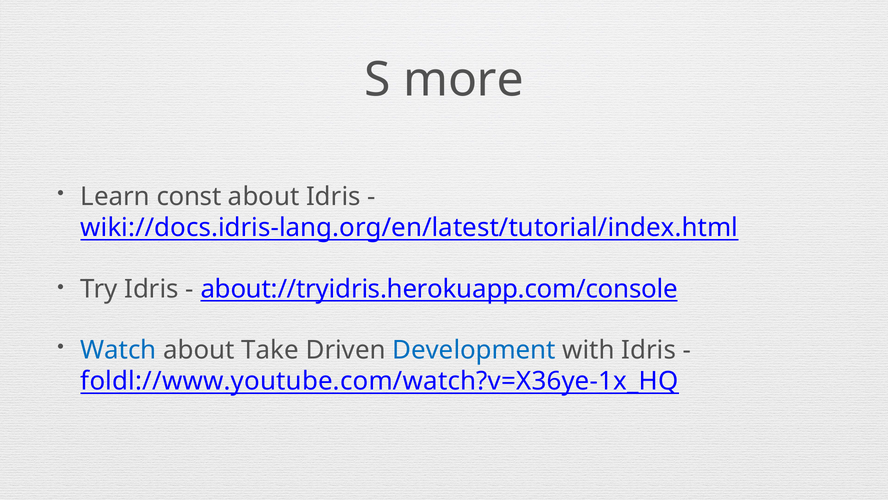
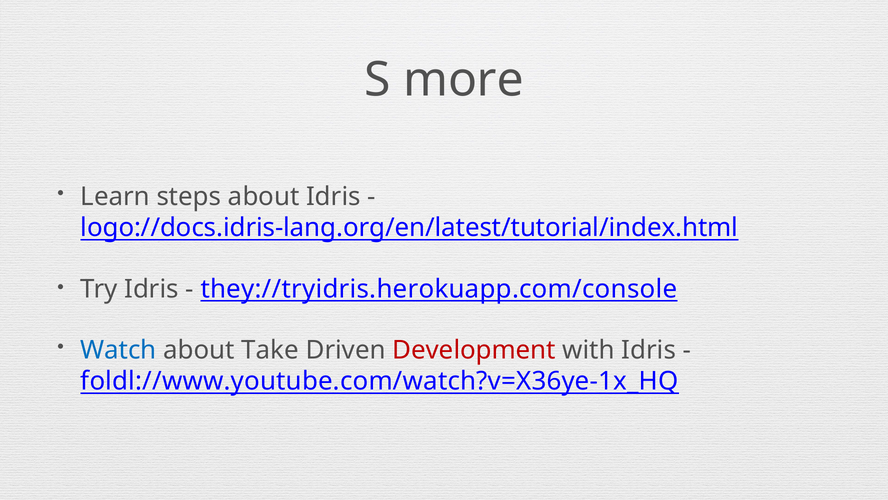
const: const -> steps (189, 196)
wiki://docs.idris-lang.org/en/latest/tutorial/index.html: wiki://docs.idris-lang.org/en/latest/tutorial/index.html -> logo://docs.idris-lang.org/en/latest/tutorial/index.html (409, 228)
about://tryidris.herokuapp.com/console: about://tryidris.herokuapp.com/console -> they://tryidris.herokuapp.com/console (439, 289)
Development colour: blue -> red (474, 350)
